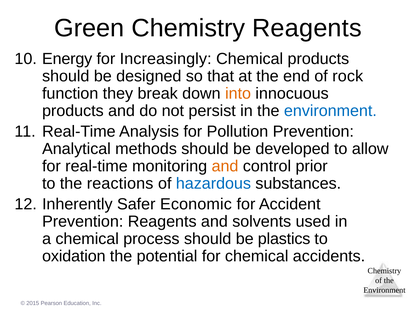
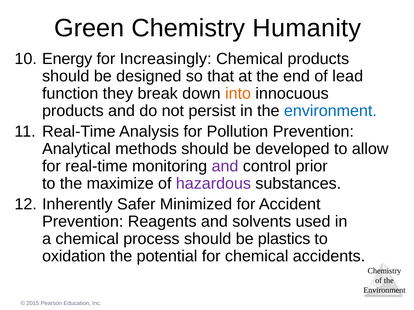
Chemistry Reagents: Reagents -> Humanity (307, 28)
rock: rock -> lead (348, 76)
and colour: orange -> purple (225, 167)
reactions: reactions -> maximize (120, 184)
hazardous colour: blue -> purple (213, 184)
Economic: Economic -> Minimized (196, 205)
